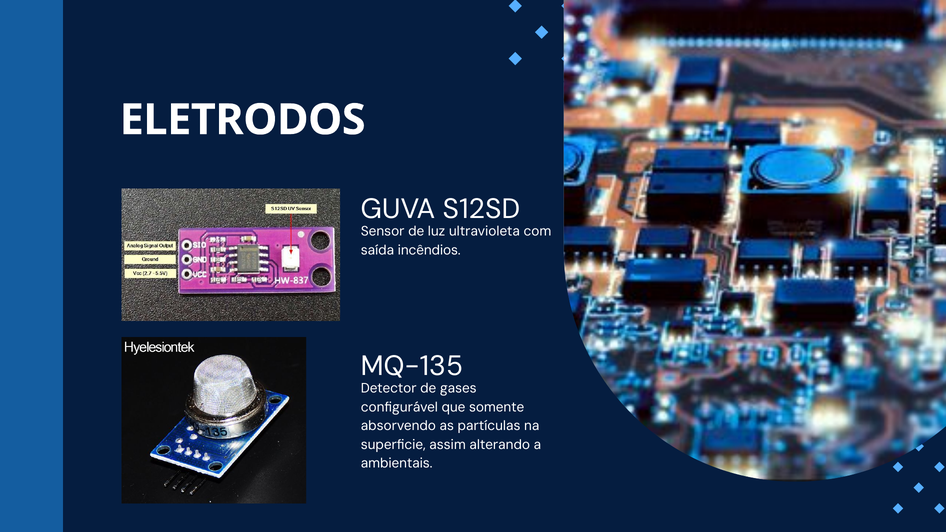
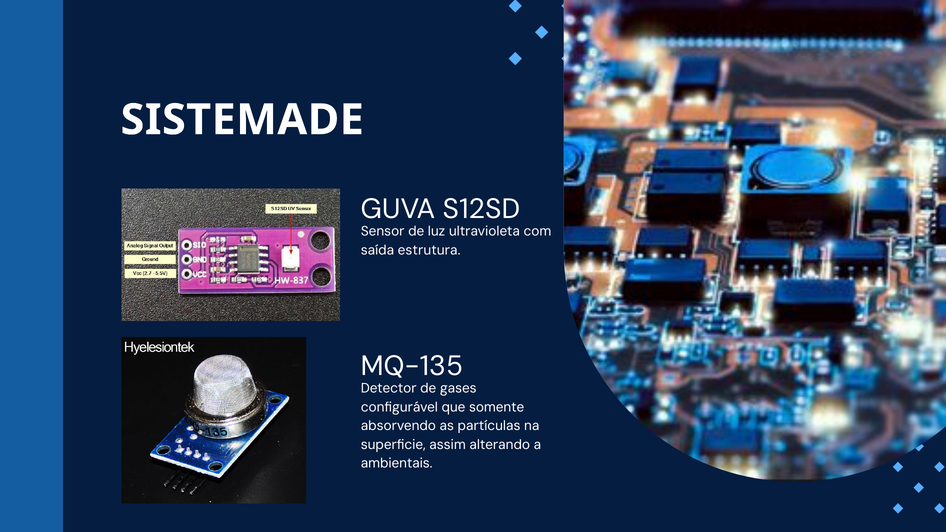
ELETRODOS: ELETRODOS -> SISTEMADE (242, 120)
incêndios: incêndios -> estrutura (429, 250)
